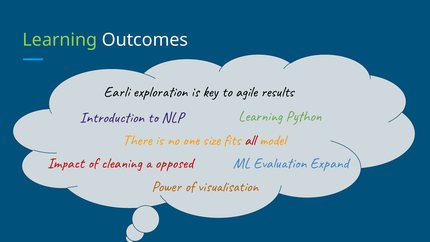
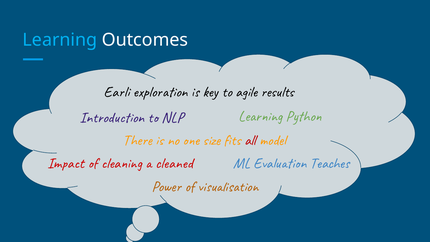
Learning colour: light green -> light blue (60, 40)
opposed: opposed -> cleaned (174, 163)
Expand: Expand -> Teaches (330, 163)
